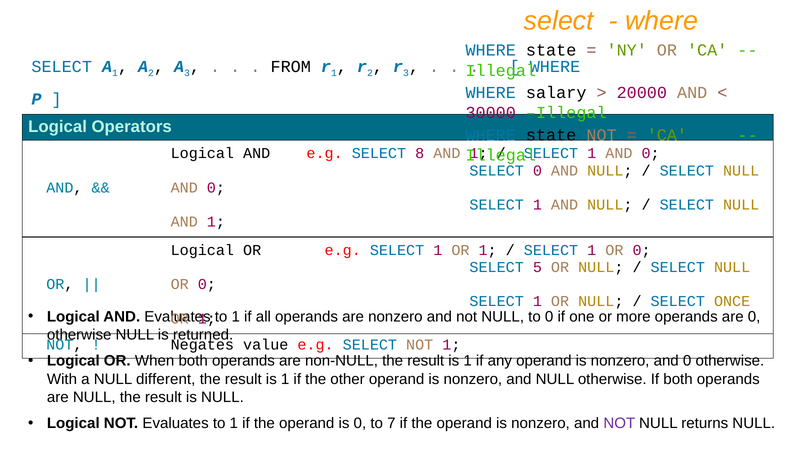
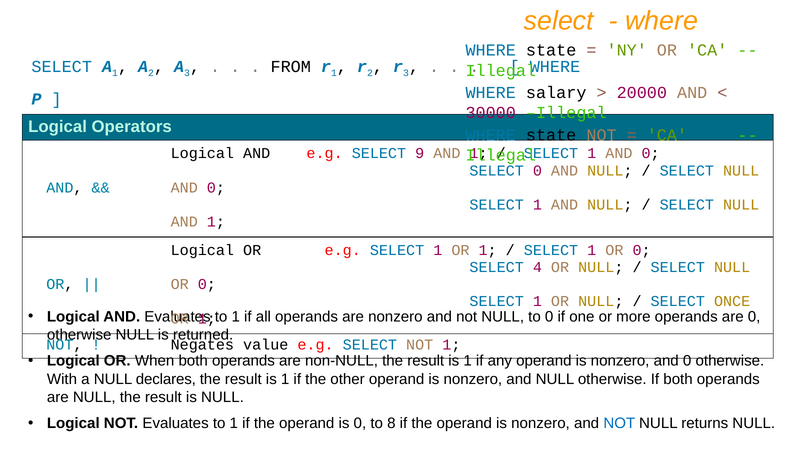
8: 8 -> 9 (420, 153)
5: 5 -> 4 (537, 267)
different: different -> declares (166, 379)
7: 7 -> 8 (391, 423)
NOT colour: purple -> blue (619, 423)
